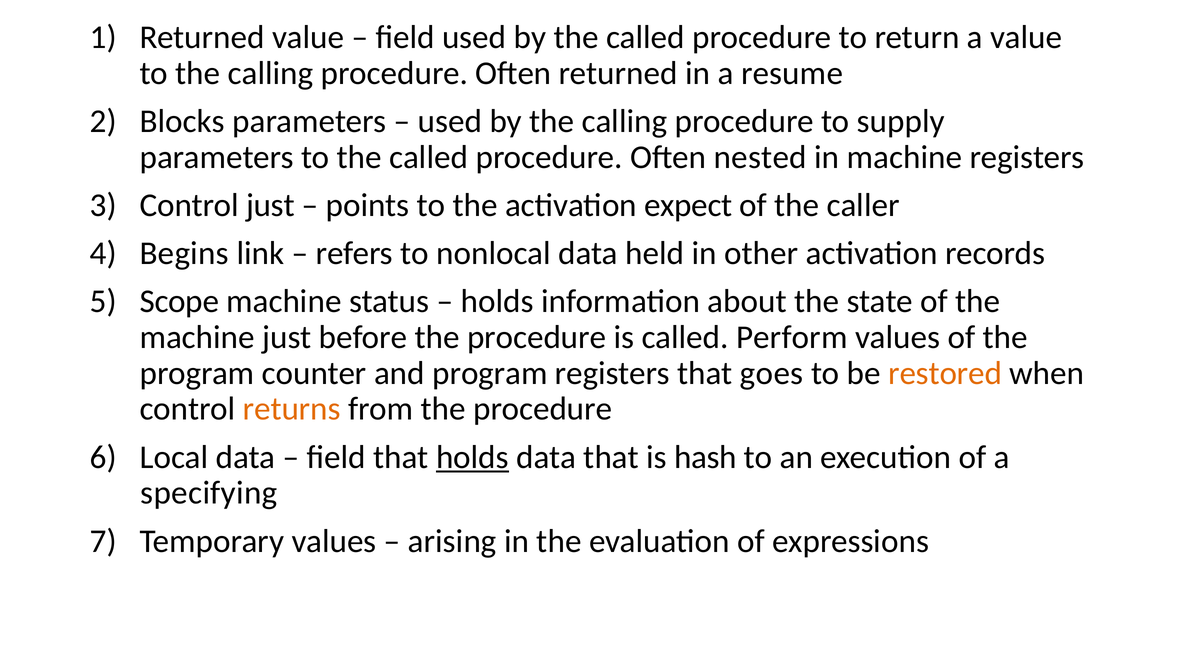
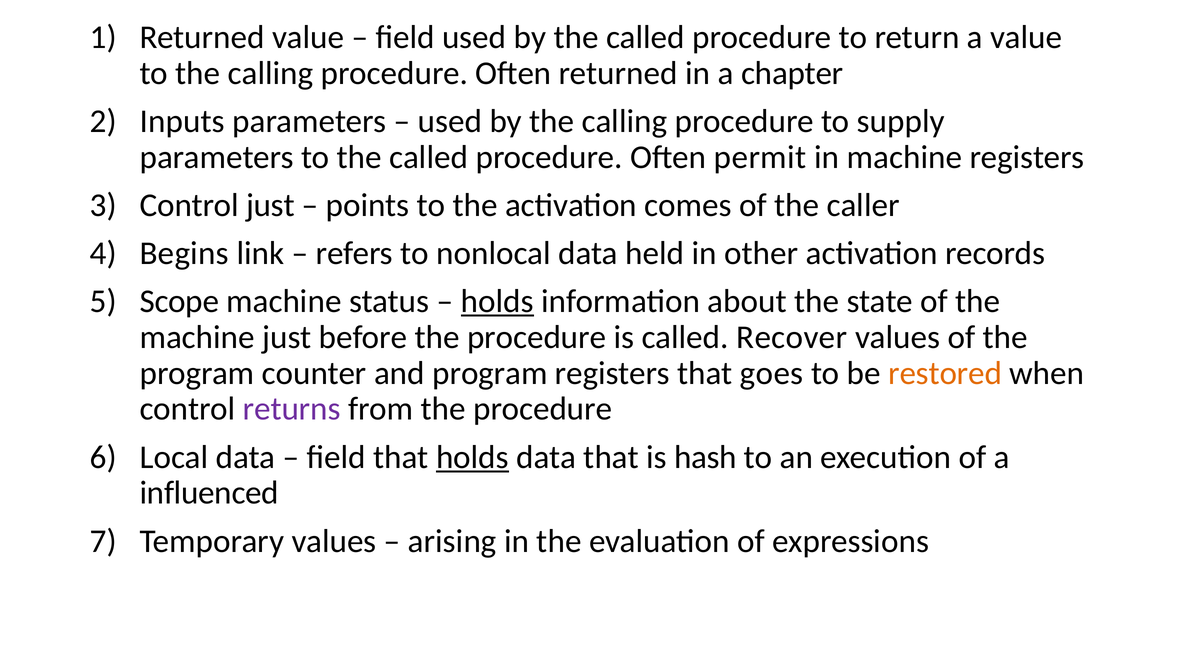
resume: resume -> chapter (792, 73)
Blocks: Blocks -> Inputs (182, 121)
nested: nested -> permit (760, 157)
expect: expect -> comes (688, 205)
holds underline: none -> present (497, 302)
Perform: Perform -> Recover (792, 337)
returns colour: orange -> purple (292, 409)
specifying: specifying -> influenced (209, 493)
